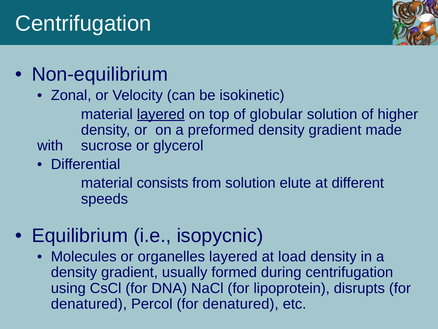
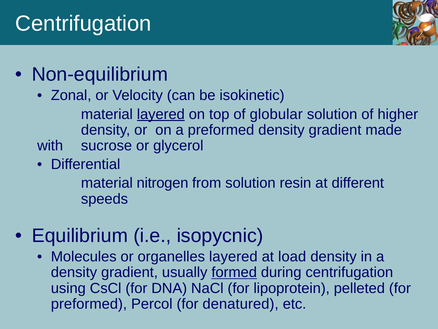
consists: consists -> nitrogen (163, 183)
elute: elute -> resin (295, 183)
formed underline: none -> present (234, 272)
disrupts: disrupts -> pelleted (359, 288)
denatured: denatured -> preformed (89, 304)
